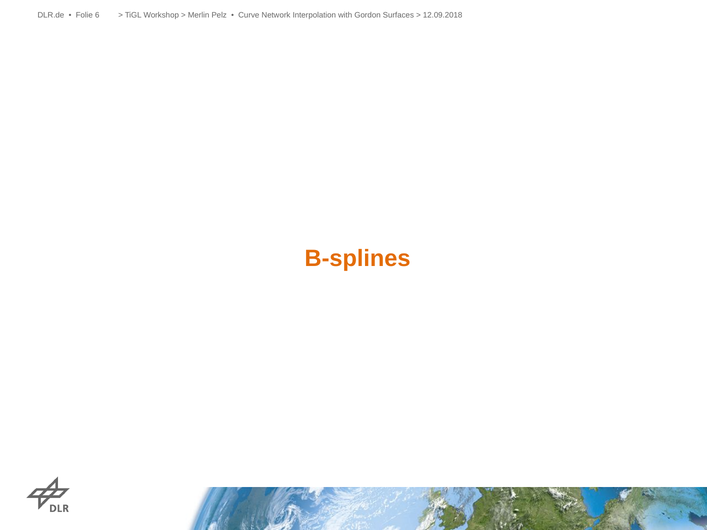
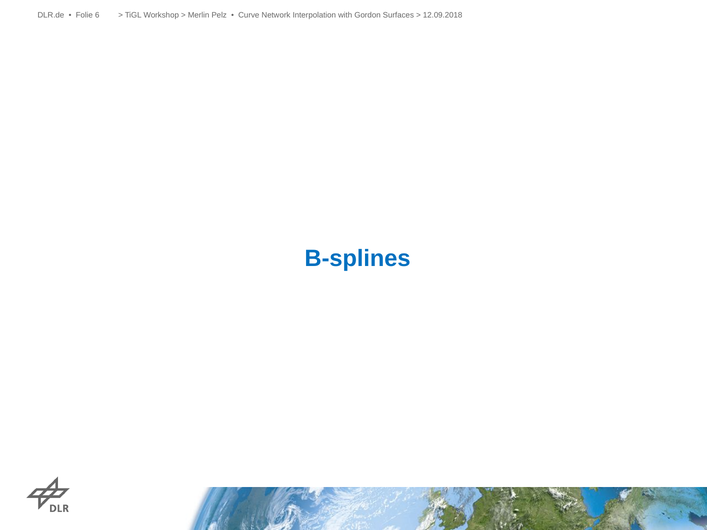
B-splines colour: orange -> blue (358, 259)
